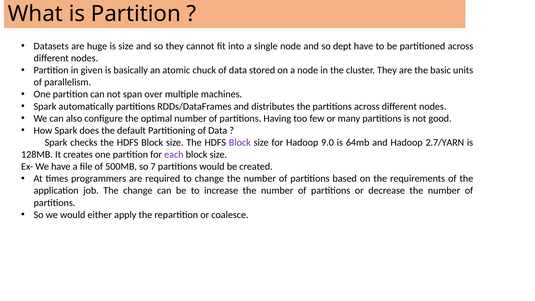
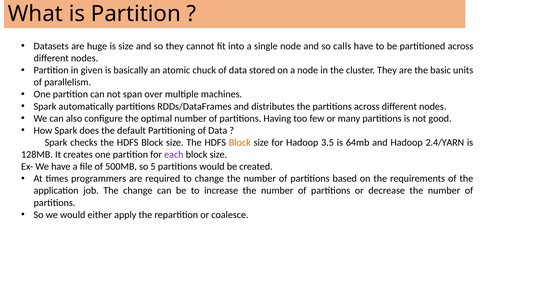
dept: dept -> calls (342, 46)
Block colour: purple -> orange (240, 142)
9.0: 9.0 -> 3.5 (328, 142)
2.7/YARN: 2.7/YARN -> 2.4/YARN (445, 142)
7: 7 -> 5 (153, 167)
